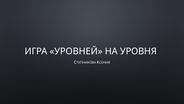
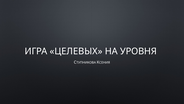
УРОВНЕЙ: УРОВНЕЙ -> ЦЕЛЕВЫХ (76, 51)
